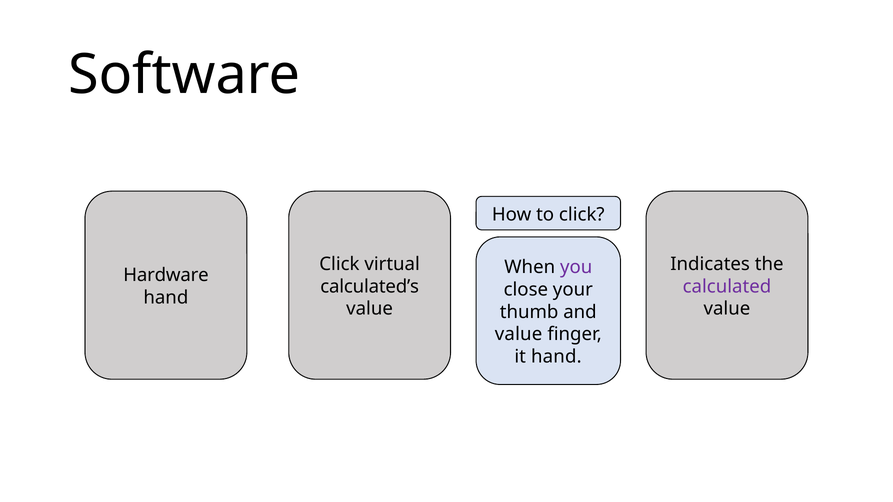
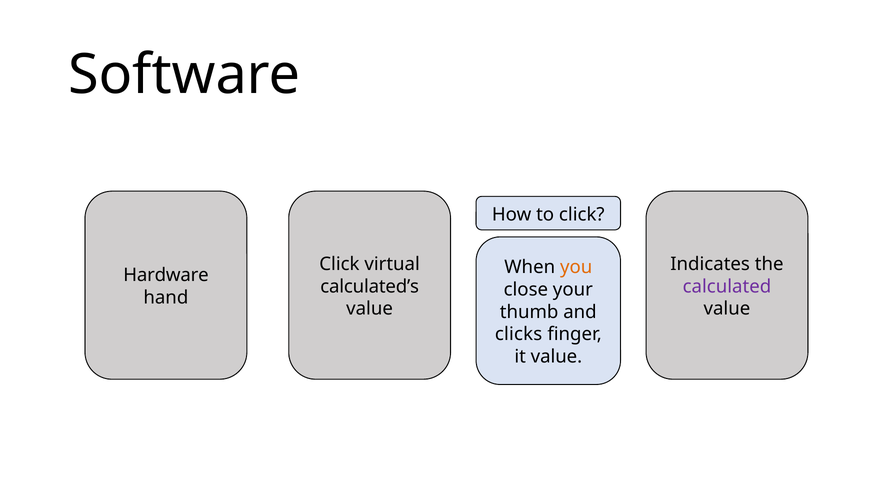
you colour: purple -> orange (576, 268)
value: value -> clicks (519, 335)
it hand: hand -> value (556, 357)
